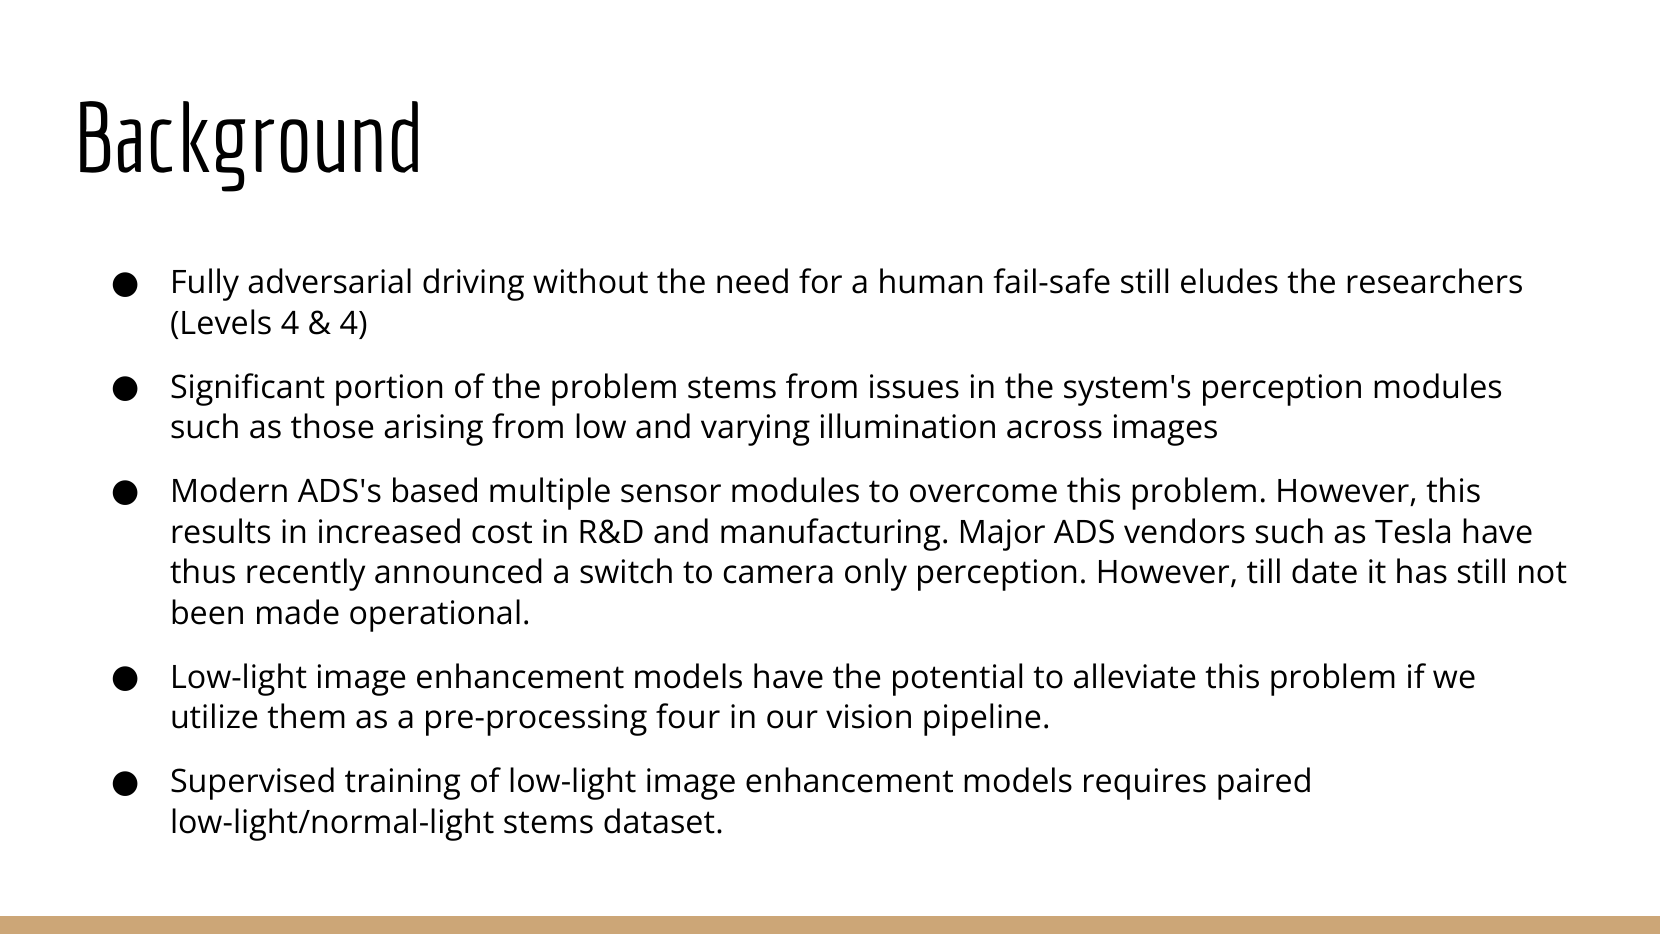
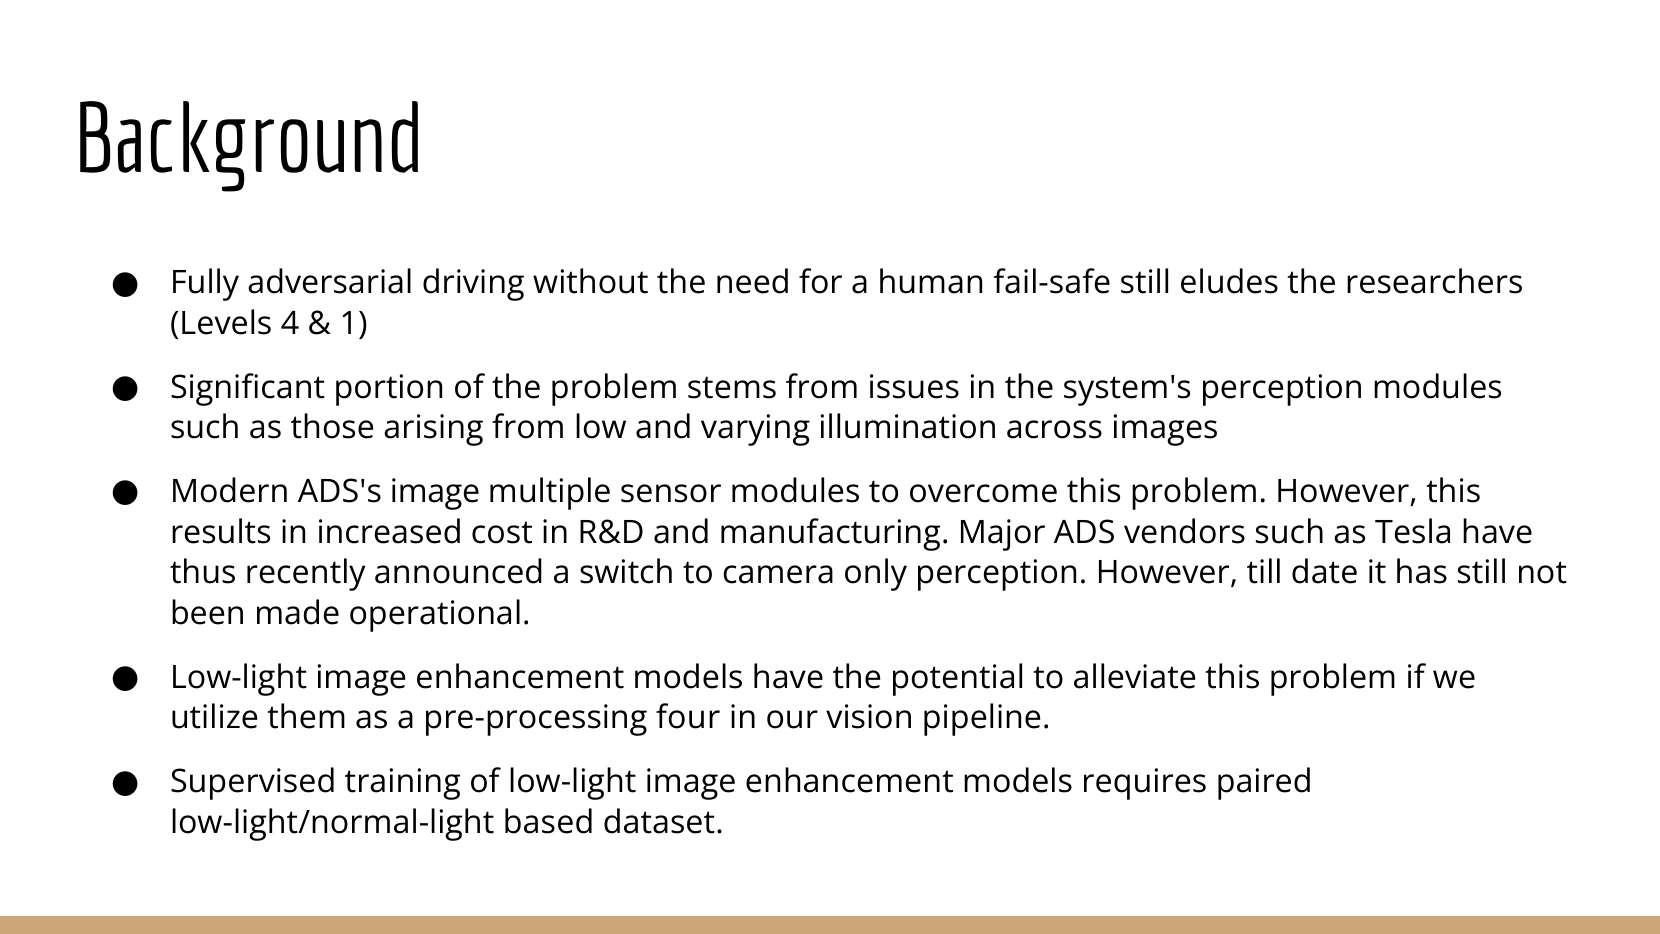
4: 4 -> 1 (354, 324)
ADS's based: based -> image (435, 492)
low-light/normal-light stems: stems -> based (549, 822)
